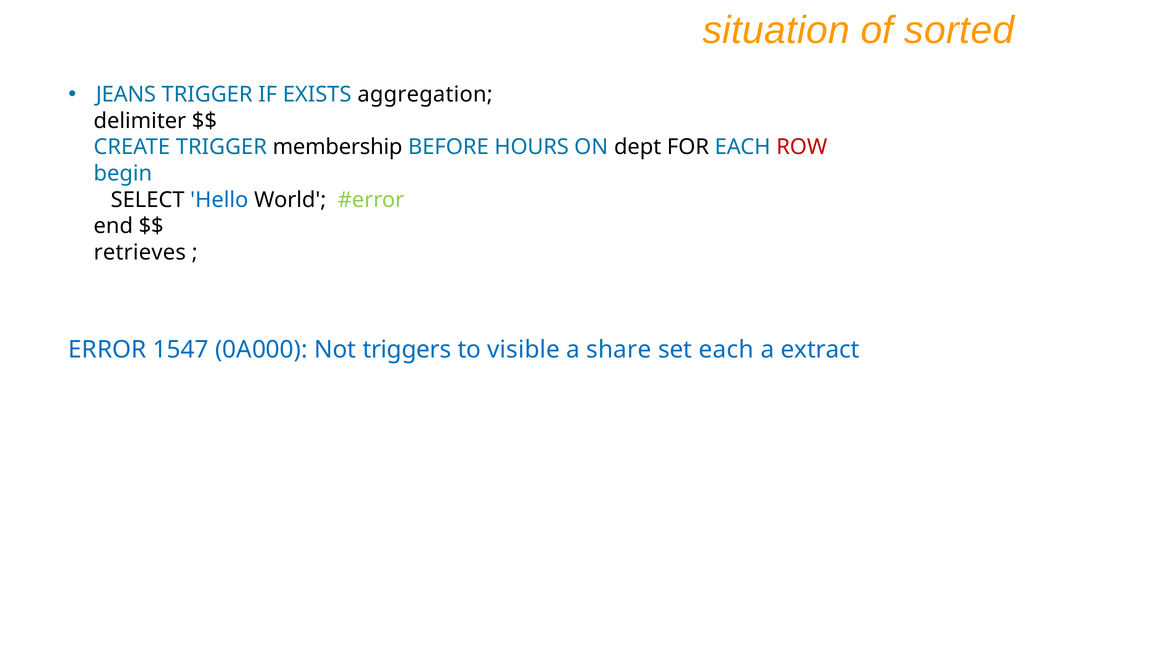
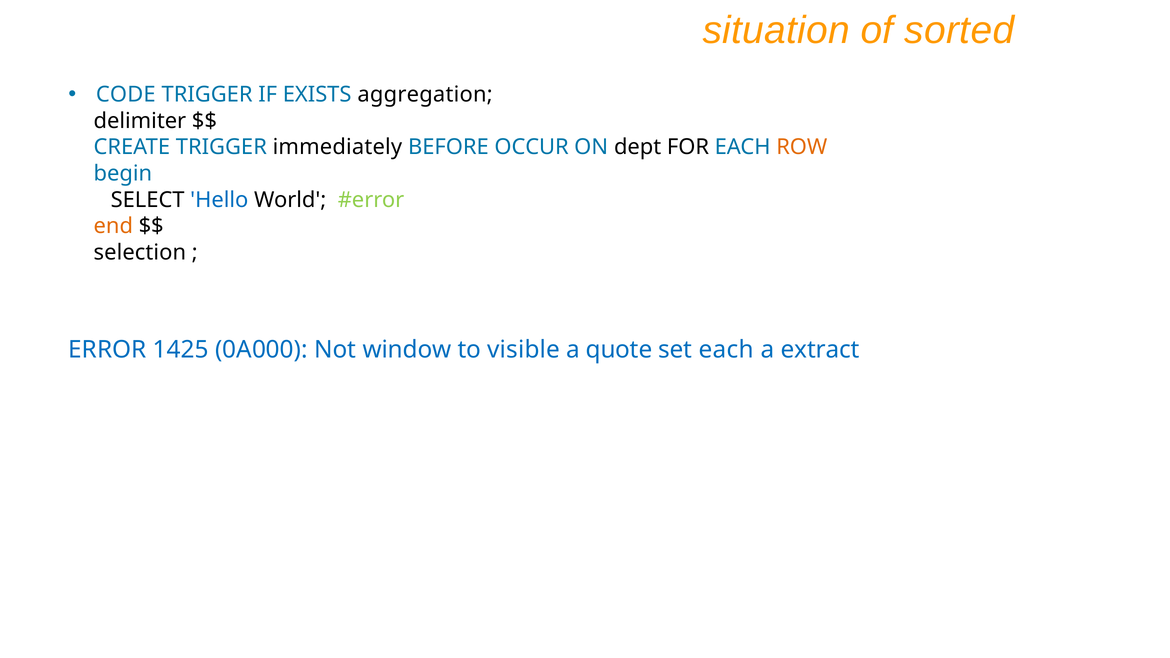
JEANS: JEANS -> CODE (126, 95)
membership: membership -> immediately (337, 147)
HOURS: HOURS -> OCCUR (532, 147)
ROW colour: red -> orange (802, 147)
end colour: black -> orange (113, 226)
retrieves: retrieves -> selection (140, 253)
1547: 1547 -> 1425 (181, 350)
triggers: triggers -> window (407, 350)
share: share -> quote (619, 350)
